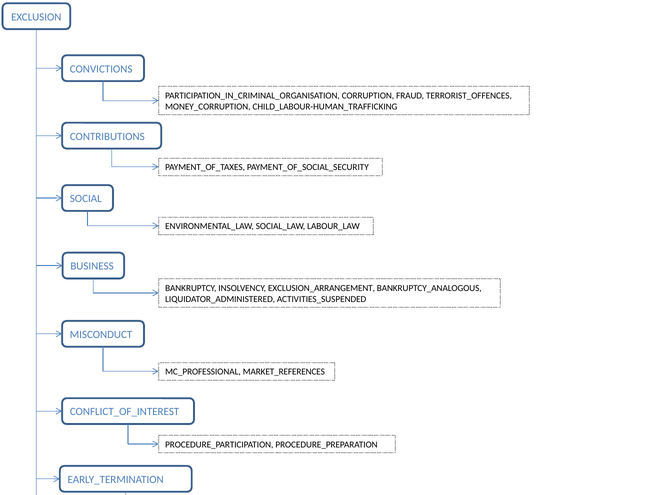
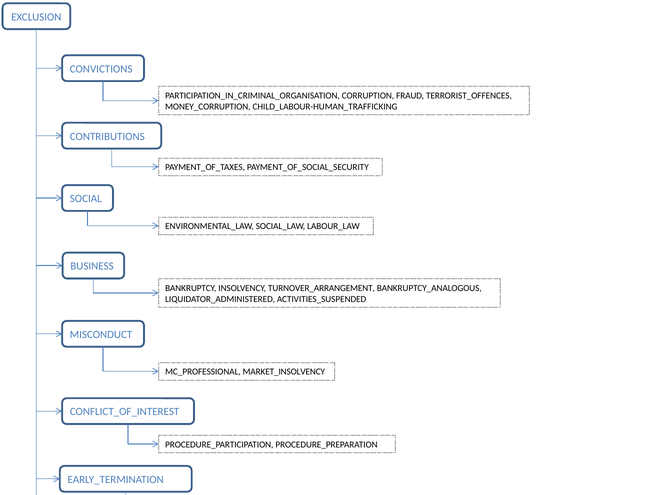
EXCLUSION_ARRANGEMENT: EXCLUSION_ARRANGEMENT -> TURNOVER_ARRANGEMENT (321, 288)
MARKET_REFERENCES: MARKET_REFERENCES -> MARKET_INSOLVENCY (284, 372)
